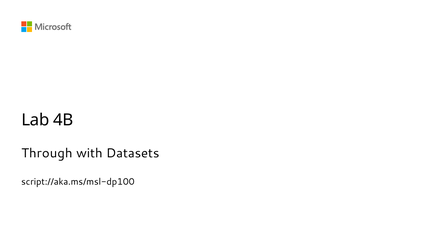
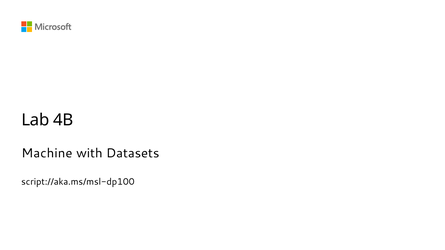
Through: Through -> Machine (47, 153)
